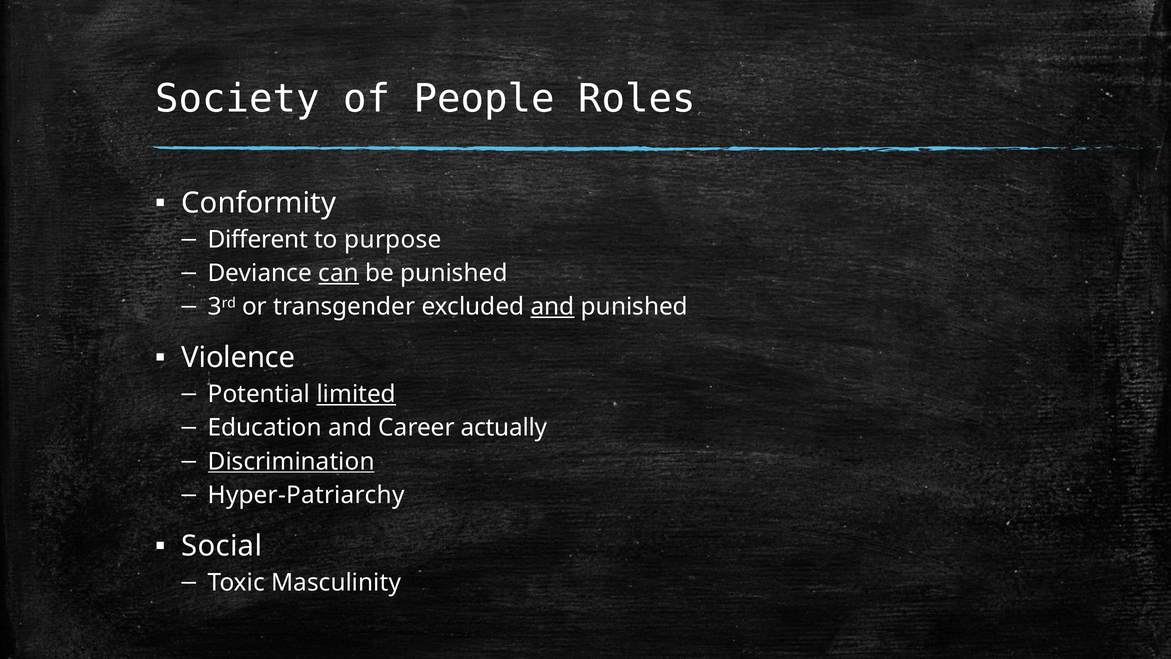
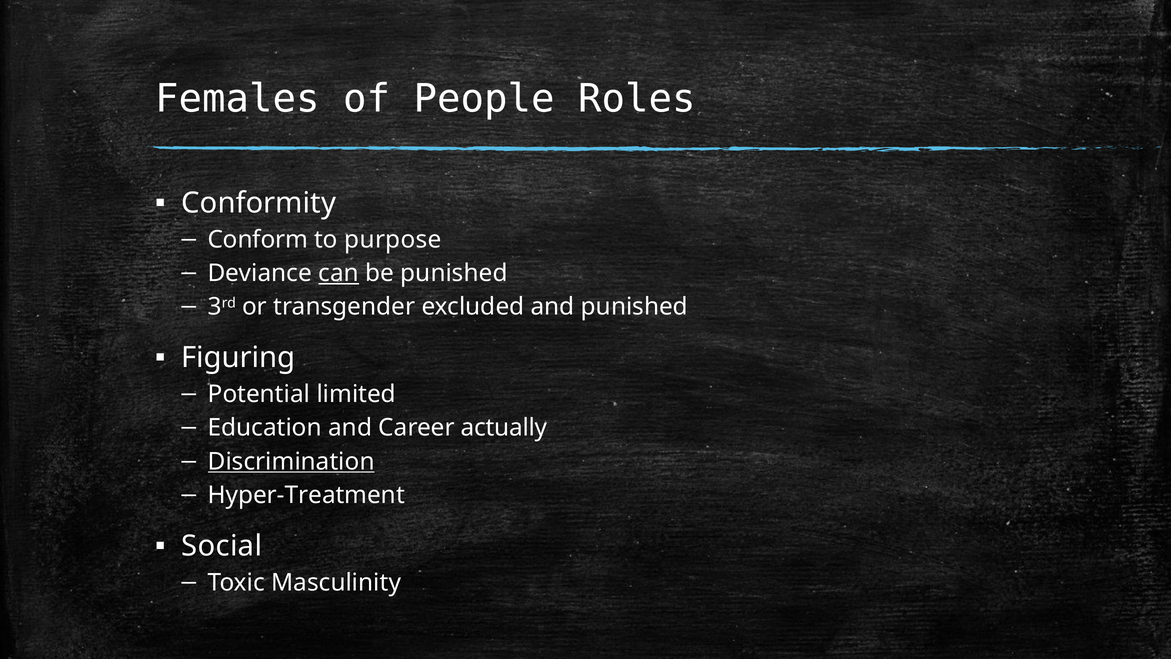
Society: Society -> Females (237, 99)
Different: Different -> Conform (258, 239)
and underline: present -> none (553, 307)
Violence: Violence -> Figuring (238, 358)
limited underline: present -> none (356, 394)
Hyper-Patriarchy: Hyper-Patriarchy -> Hyper-Treatment (306, 495)
